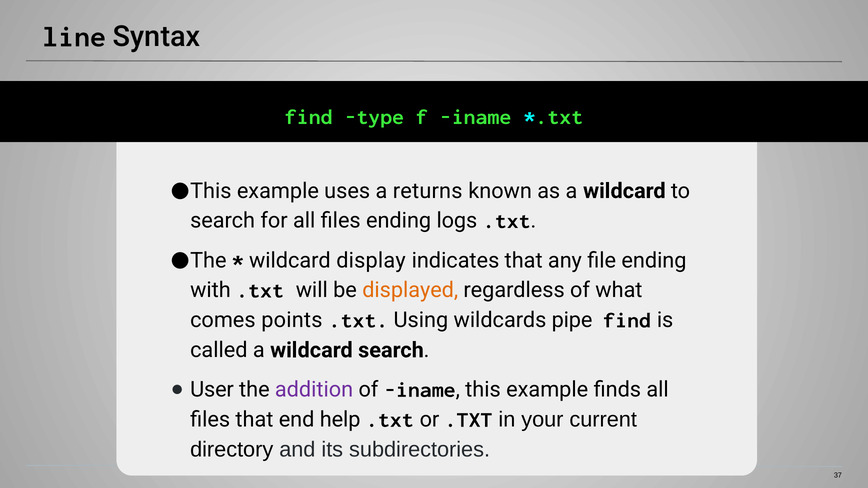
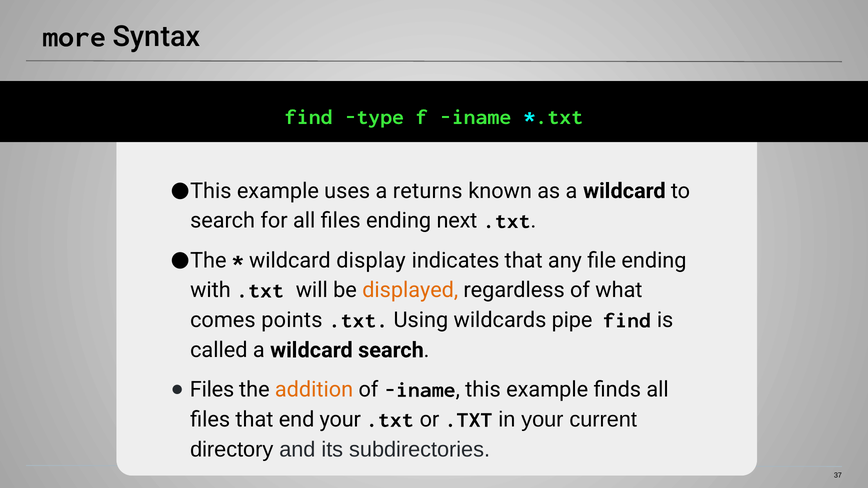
line: line -> more (74, 37)
logs: logs -> next (457, 221)
User: User -> Files (212, 390)
addition colour: purple -> orange (314, 390)
end help: help -> your (340, 420)
